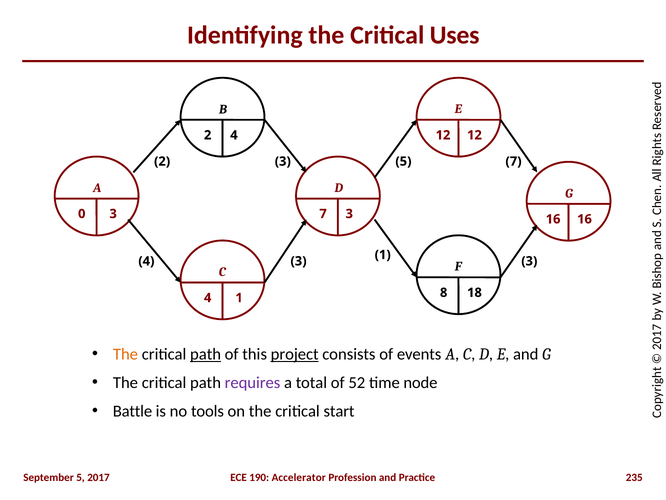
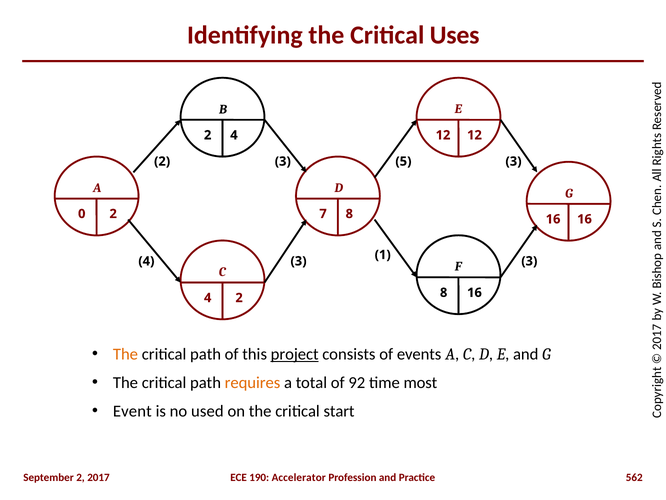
5 7: 7 -> 3 (514, 161)
0 3: 3 -> 2 (113, 214)
3: 3 -> 8 (349, 214)
8 18: 18 -> 16 (474, 292)
1: 1 -> 2 (239, 298)
path underline: present -> none (206, 354)
requires colour: purple -> orange (252, 382)
52: 52 -> 92 (357, 382)
node: node -> most (420, 382)
Battle: Battle -> Event (132, 411)
tools: tools -> used (207, 411)
September 5: 5 -> 2 (81, 477)
235: 235 -> 562 (634, 477)
